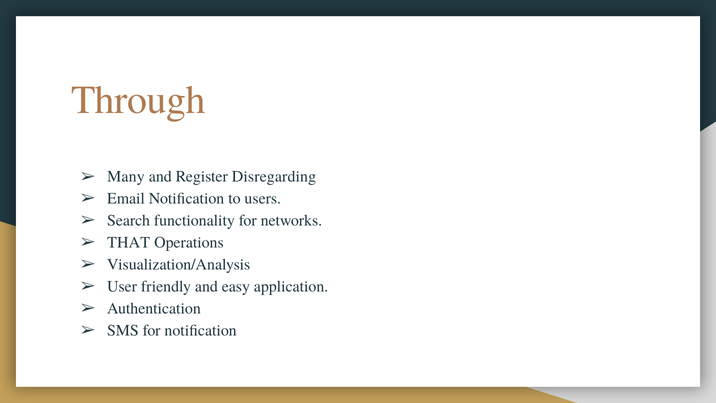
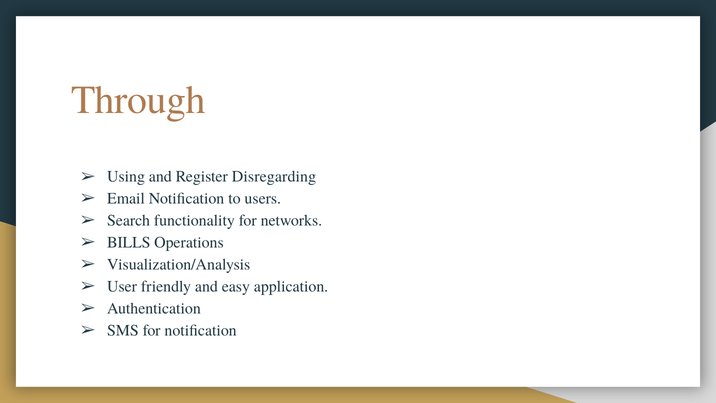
Many: Many -> Using (126, 177)
THAT: THAT -> BILLS (129, 242)
